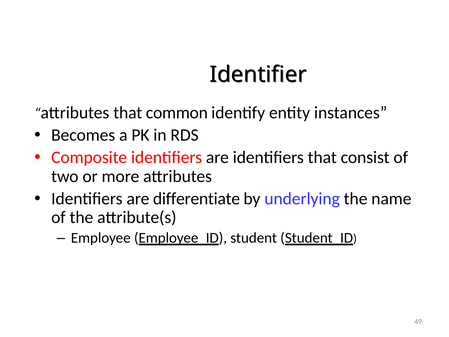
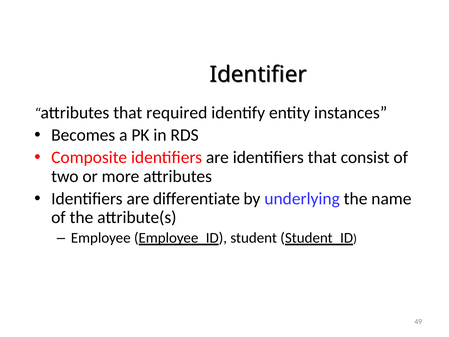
common: common -> required (177, 113)
